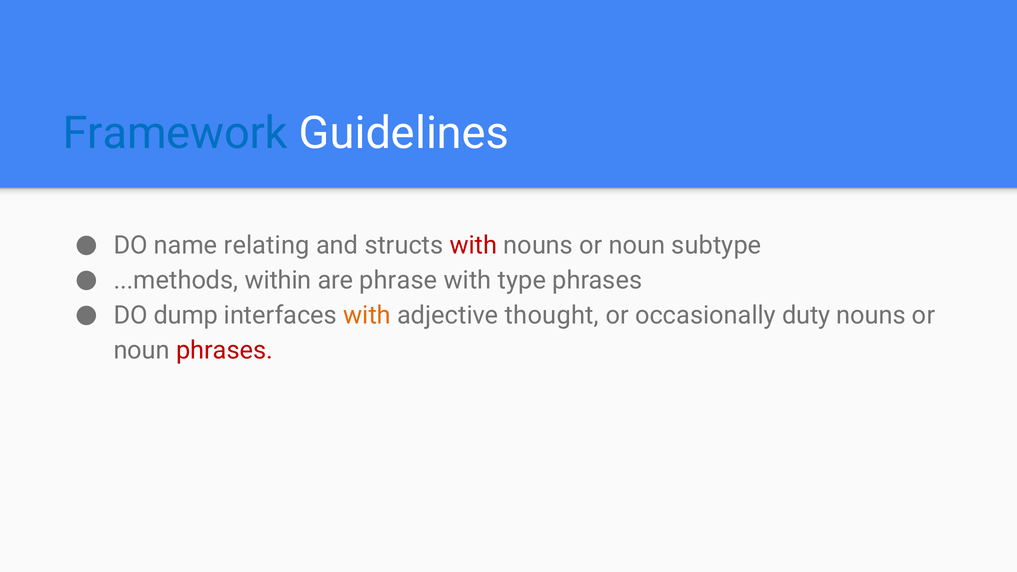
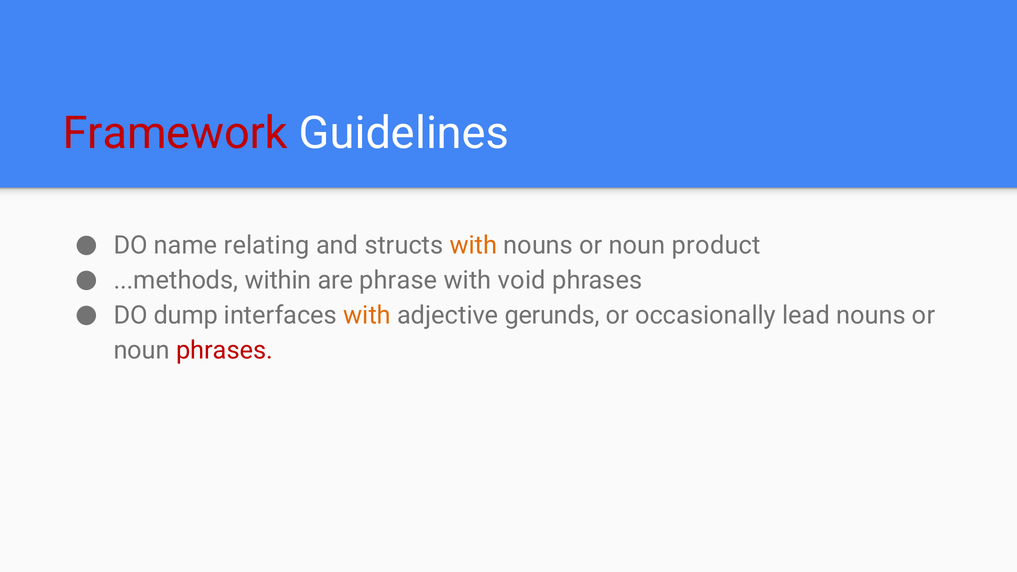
Framework colour: blue -> red (175, 133)
with colour: red -> orange (473, 245)
subtype: subtype -> product (716, 245)
type: type -> void (522, 280)
thought: thought -> gerunds (552, 315)
duty: duty -> lead (806, 315)
